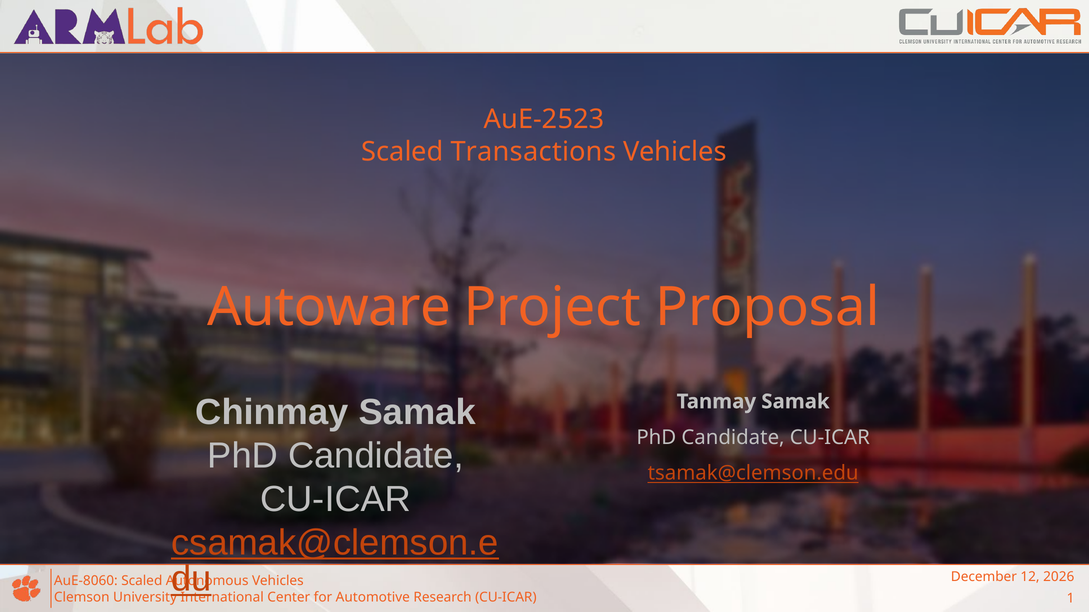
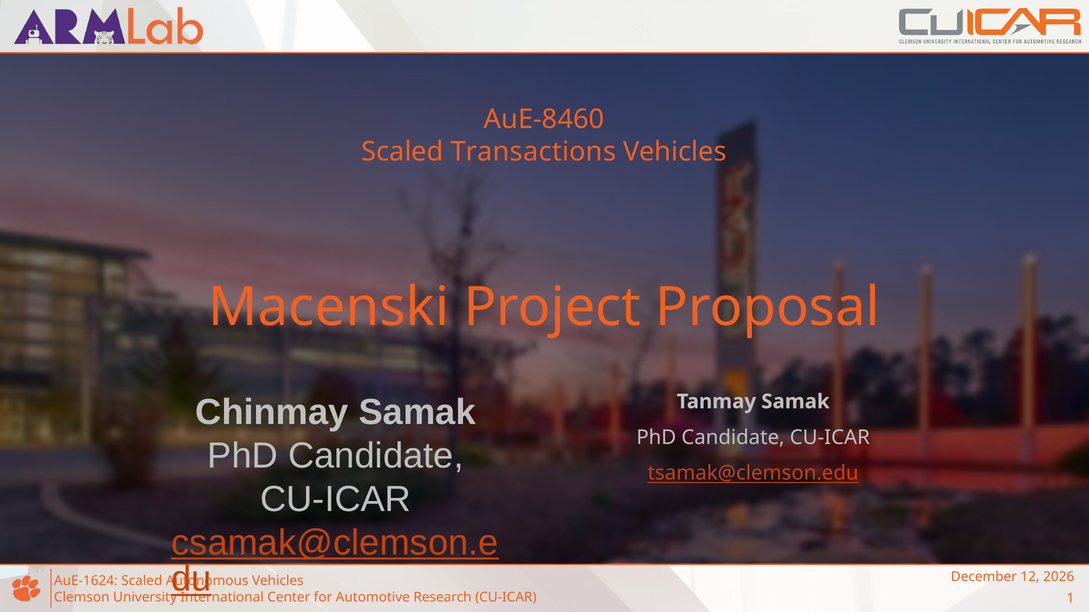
AuE-2523: AuE-2523 -> AuE-8460 (544, 119)
Autoware: Autoware -> Macenski (329, 308)
AuE-8060: AuE-8060 -> AuE-1624 (86, 581)
